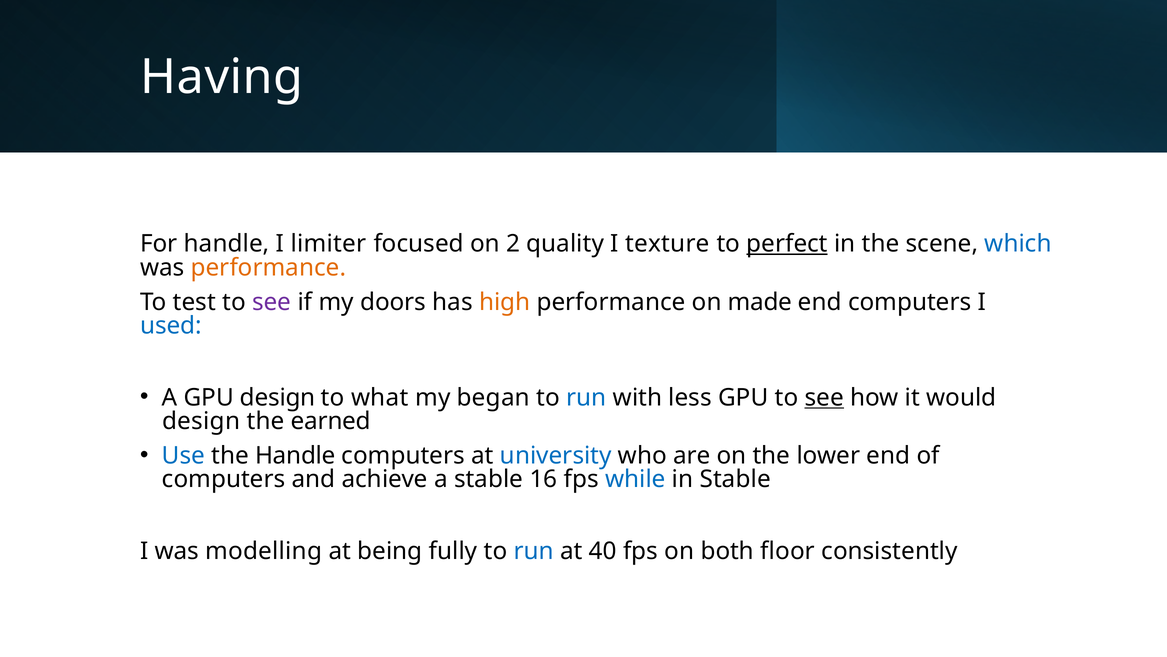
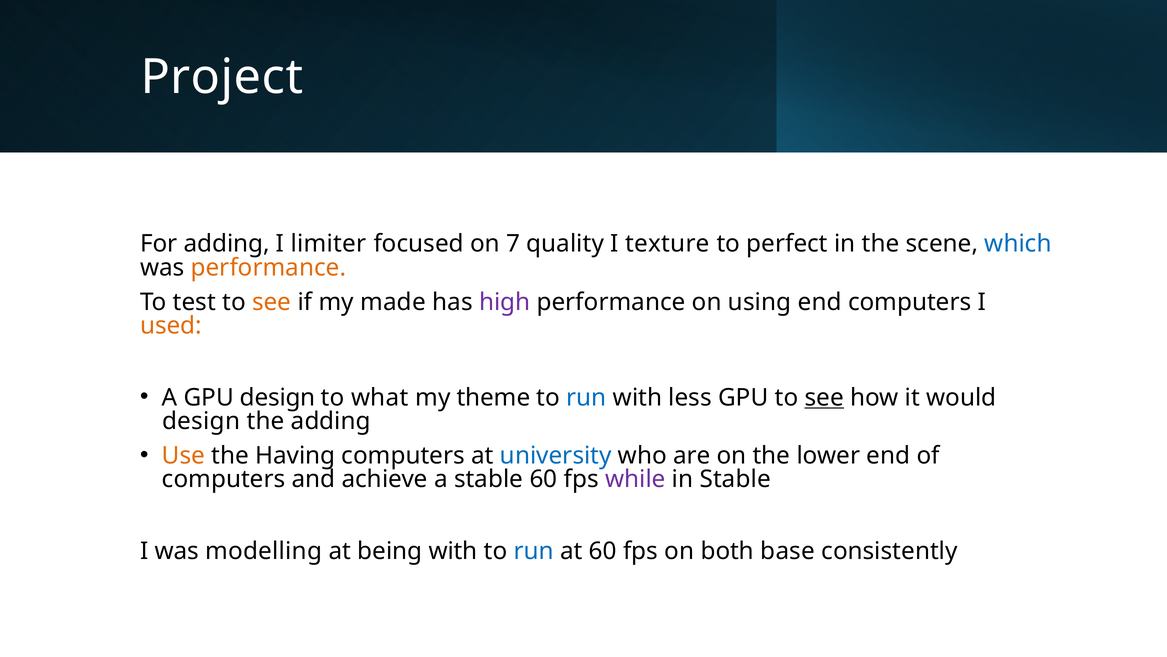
Having: Having -> Project (222, 77)
For handle: handle -> adding (227, 244)
2: 2 -> 7 (513, 244)
perfect underline: present -> none (787, 244)
see colour: purple -> orange (272, 302)
doors: doors -> made (393, 302)
high colour: orange -> purple (505, 302)
made: made -> using (760, 302)
used colour: blue -> orange (171, 325)
began: began -> theme (493, 397)
the earned: earned -> adding (331, 421)
Use colour: blue -> orange (183, 455)
the Handle: Handle -> Having (295, 455)
stable 16: 16 -> 60 (543, 479)
while colour: blue -> purple (635, 479)
being fully: fully -> with (453, 551)
at 40: 40 -> 60 (603, 551)
floor: floor -> base (788, 551)
